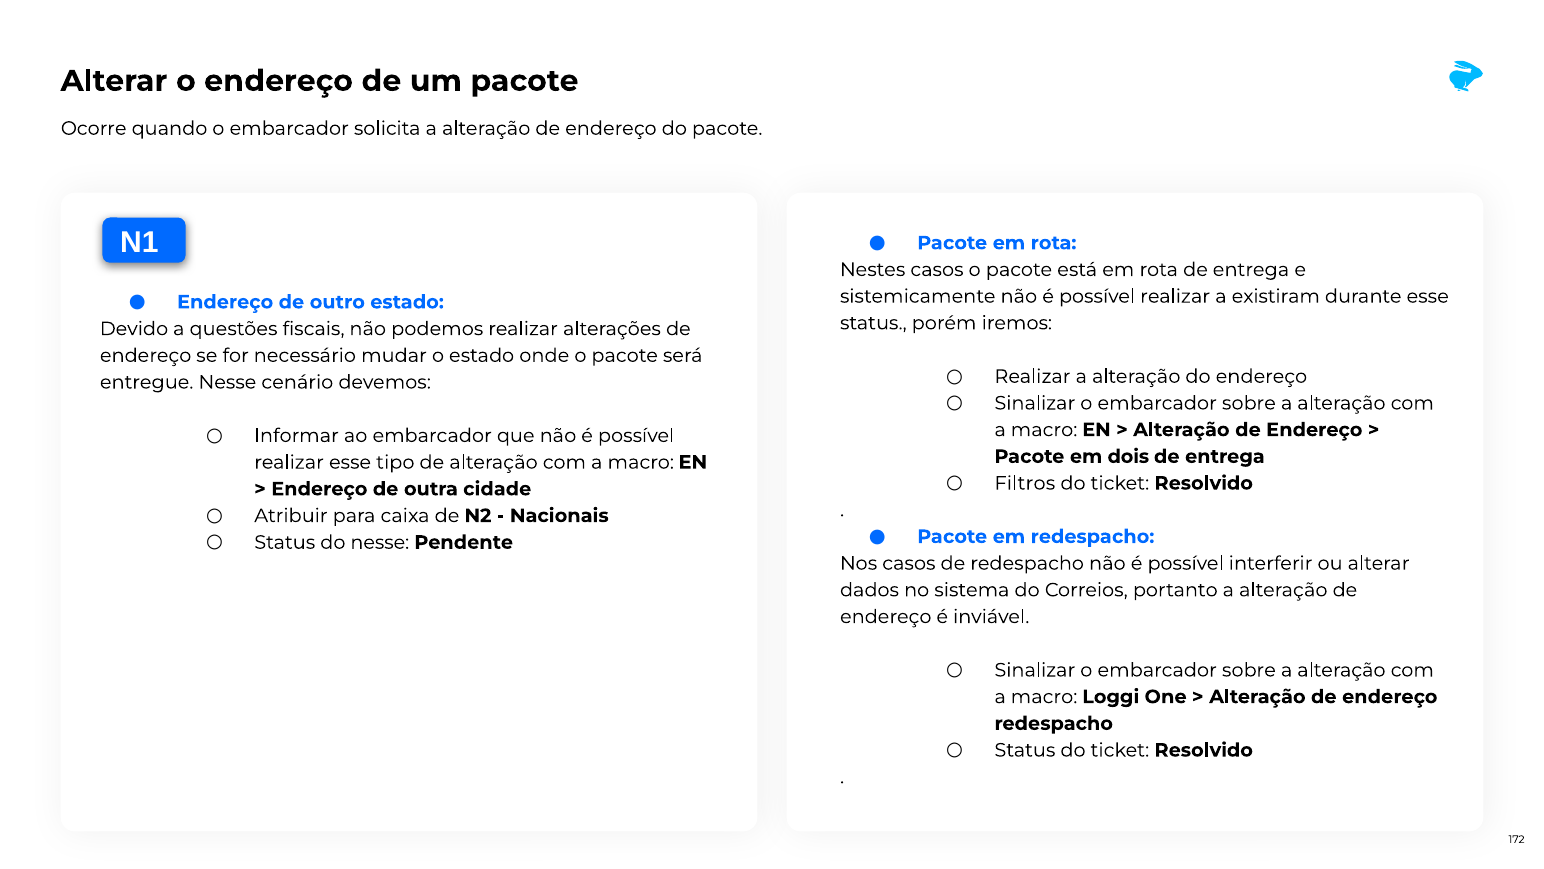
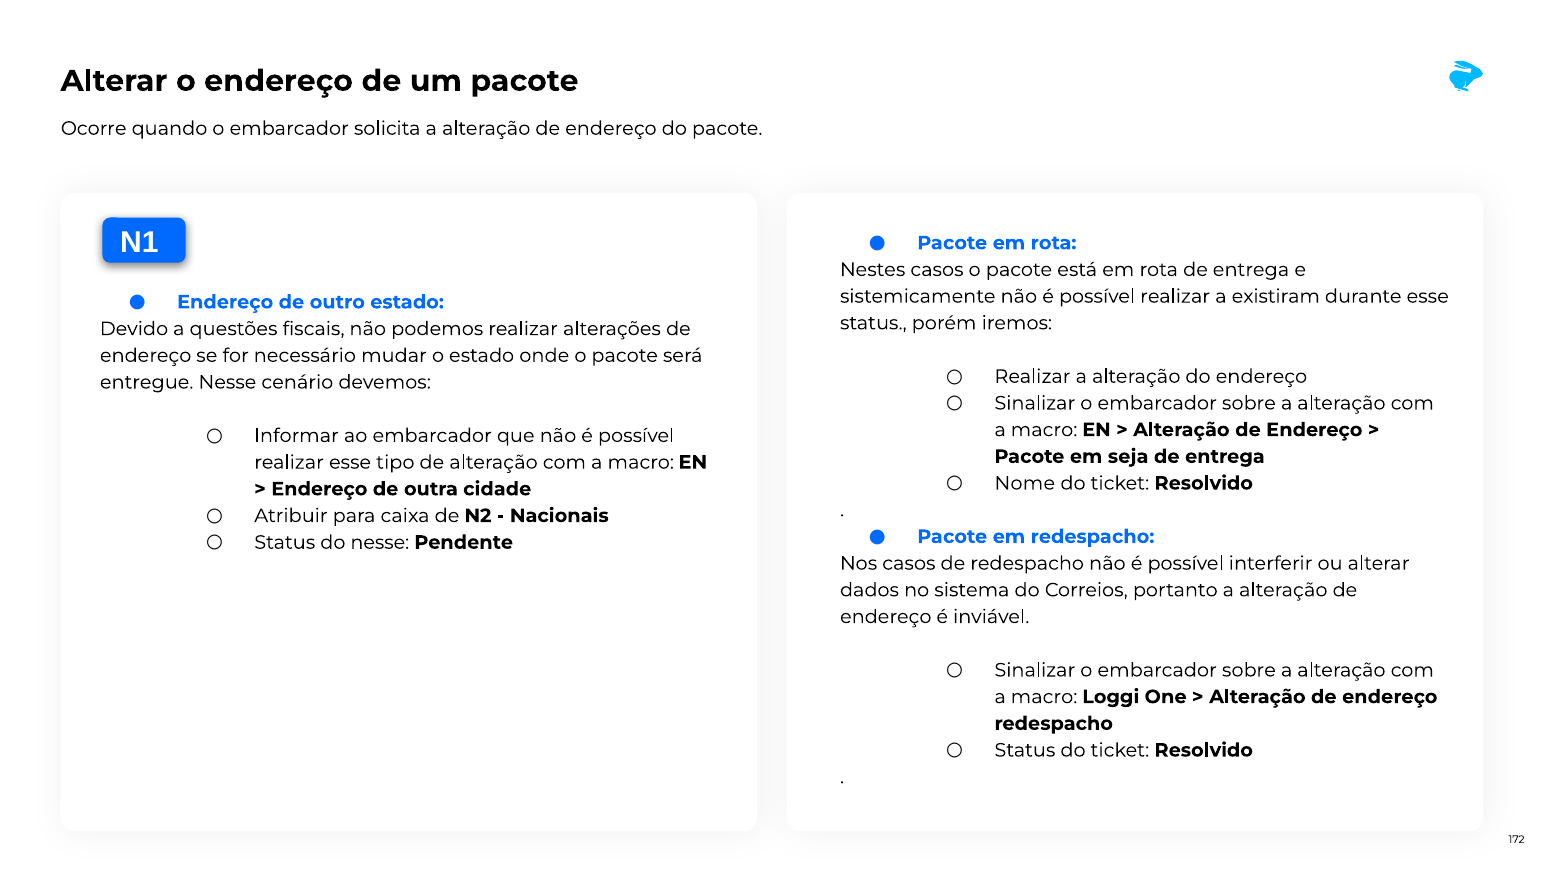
dois: dois -> seja (1128, 456)
Filtros: Filtros -> Nome (1025, 483)
